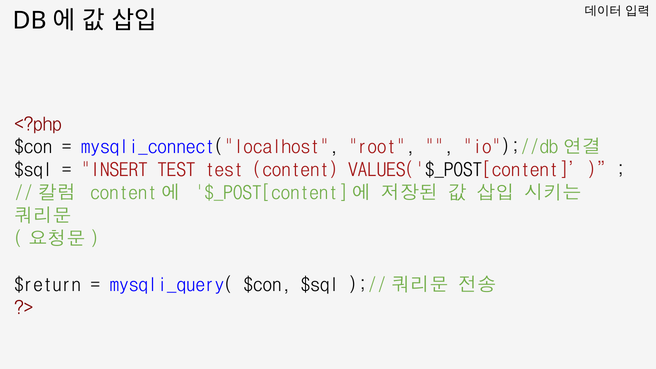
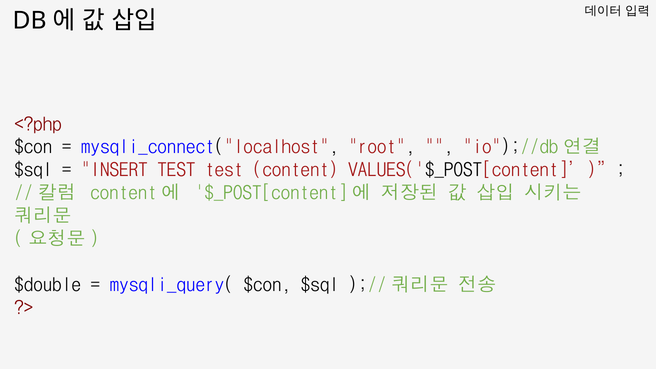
$return: $return -> $double (48, 285)
